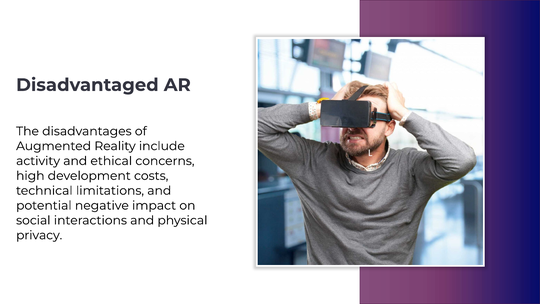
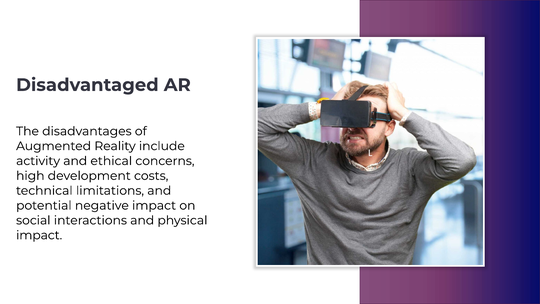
privacy: privacy -> impact (39, 235)
